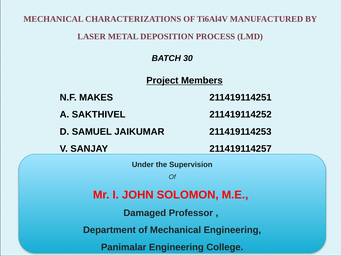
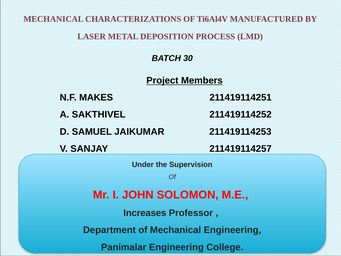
Damaged: Damaged -> Increases (145, 213)
